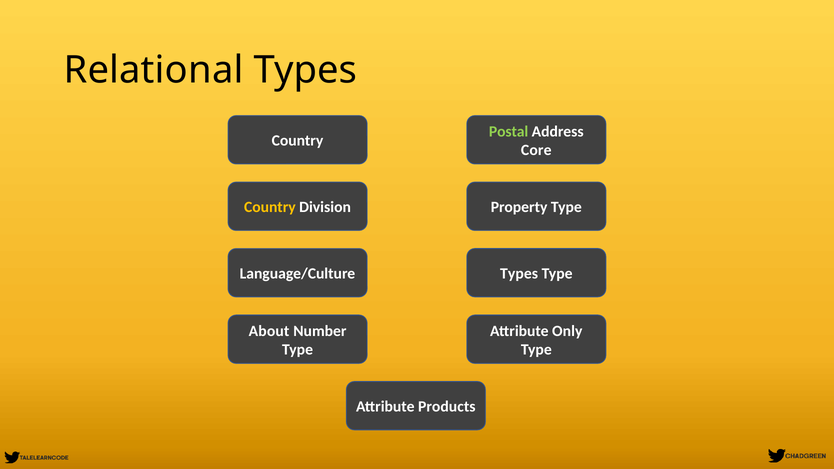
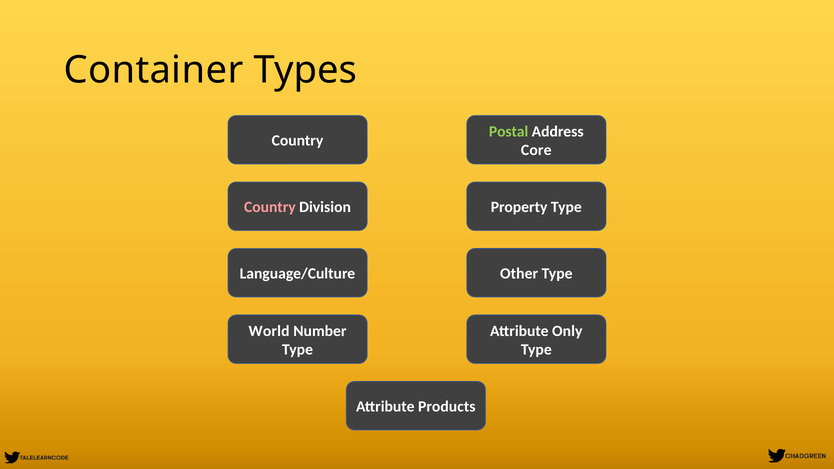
Relational: Relational -> Container (153, 70)
Country colour: yellow -> pink (270, 207)
Types: Types -> Other (519, 274)
About: About -> World (269, 331)
